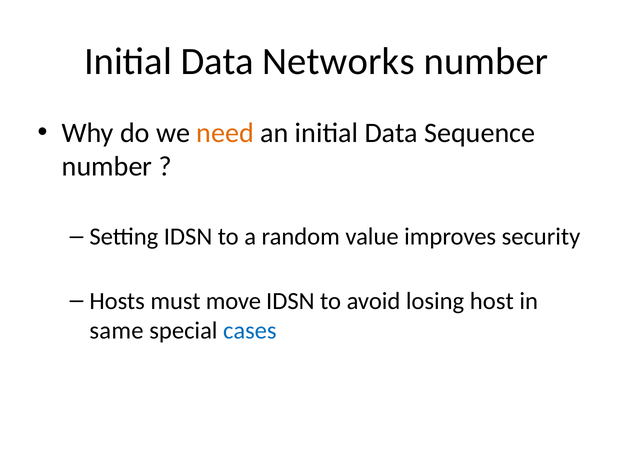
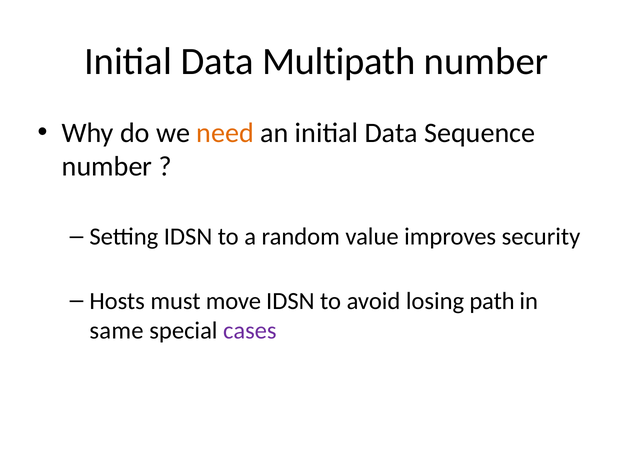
Networks: Networks -> Multipath (339, 61)
host: host -> path (492, 301)
cases colour: blue -> purple (250, 330)
